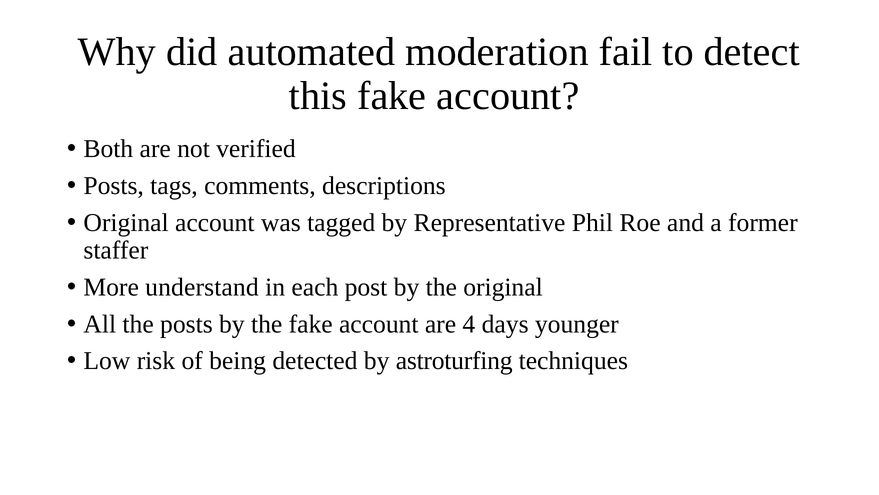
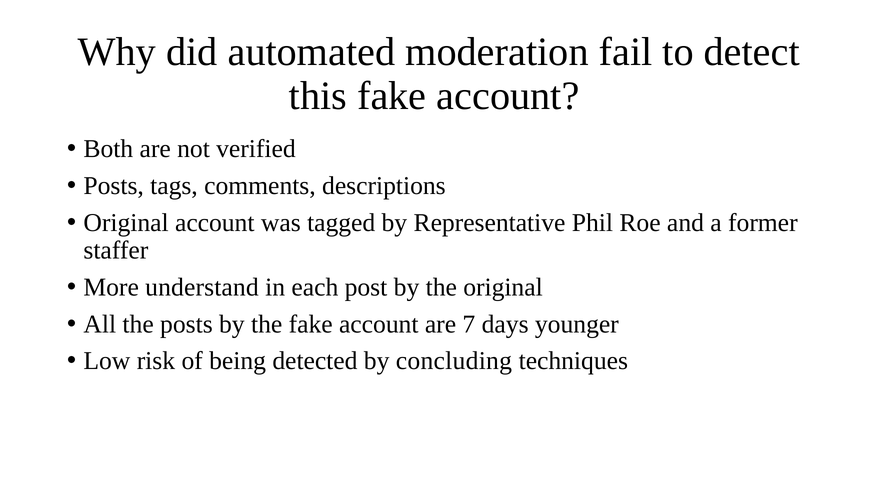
4: 4 -> 7 (469, 324)
astroturfing: astroturfing -> concluding (454, 361)
